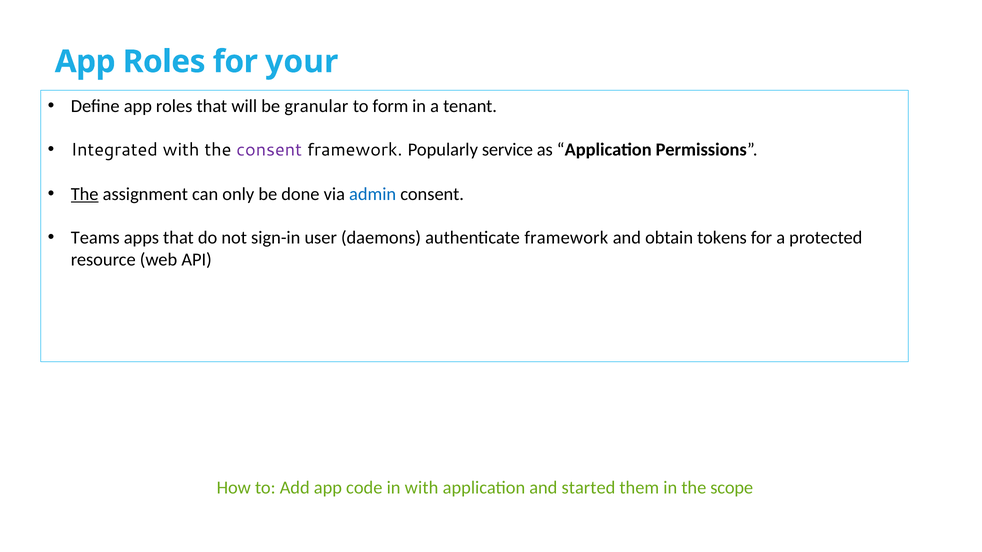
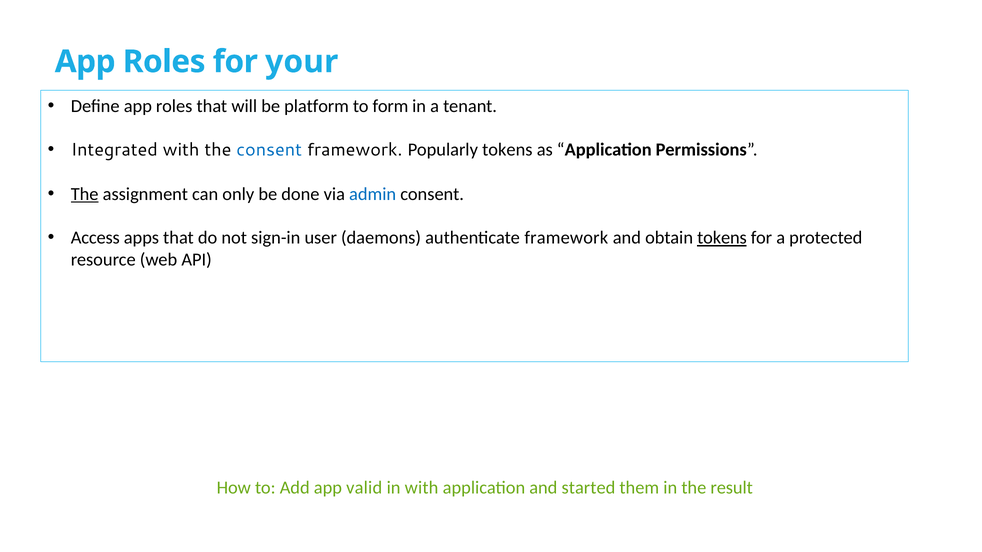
granular: granular -> platform (317, 106)
consent colour: purple -> blue (269, 150)
Popularly service: service -> tokens (507, 150)
Teams: Teams -> Access (95, 238)
tokens underline: none -> present (722, 238)
code: code -> valid (364, 488)
scope: scope -> result (732, 488)
